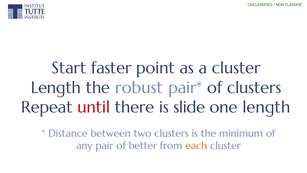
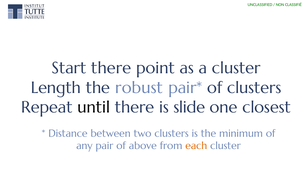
Start faster: faster -> there (111, 68)
until colour: red -> black (94, 107)
one length: length -> closest (267, 107)
better: better -> above (143, 145)
